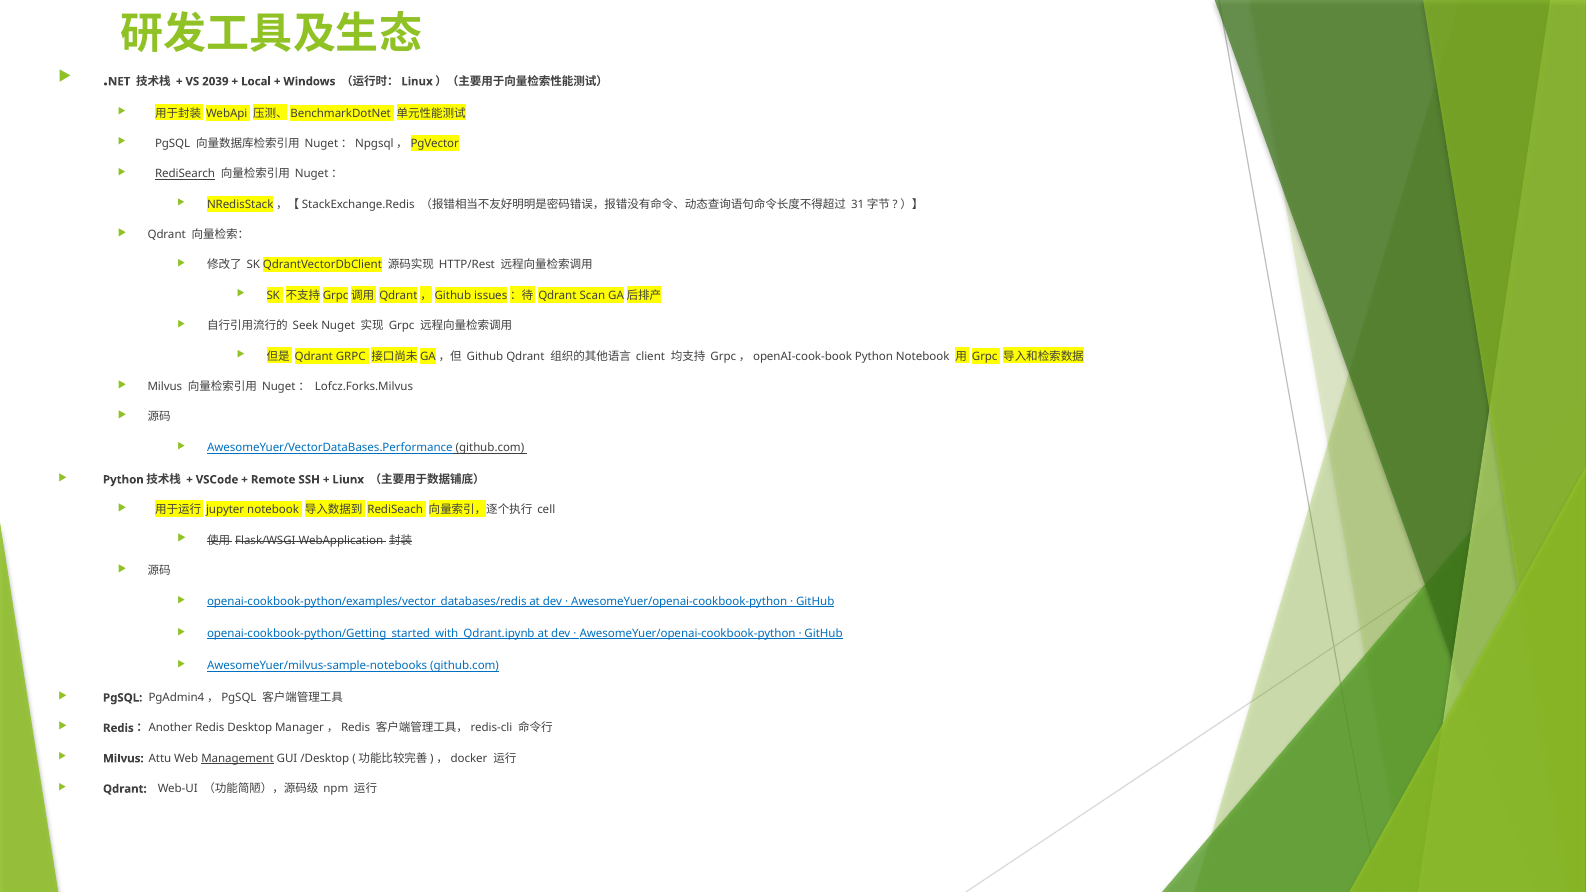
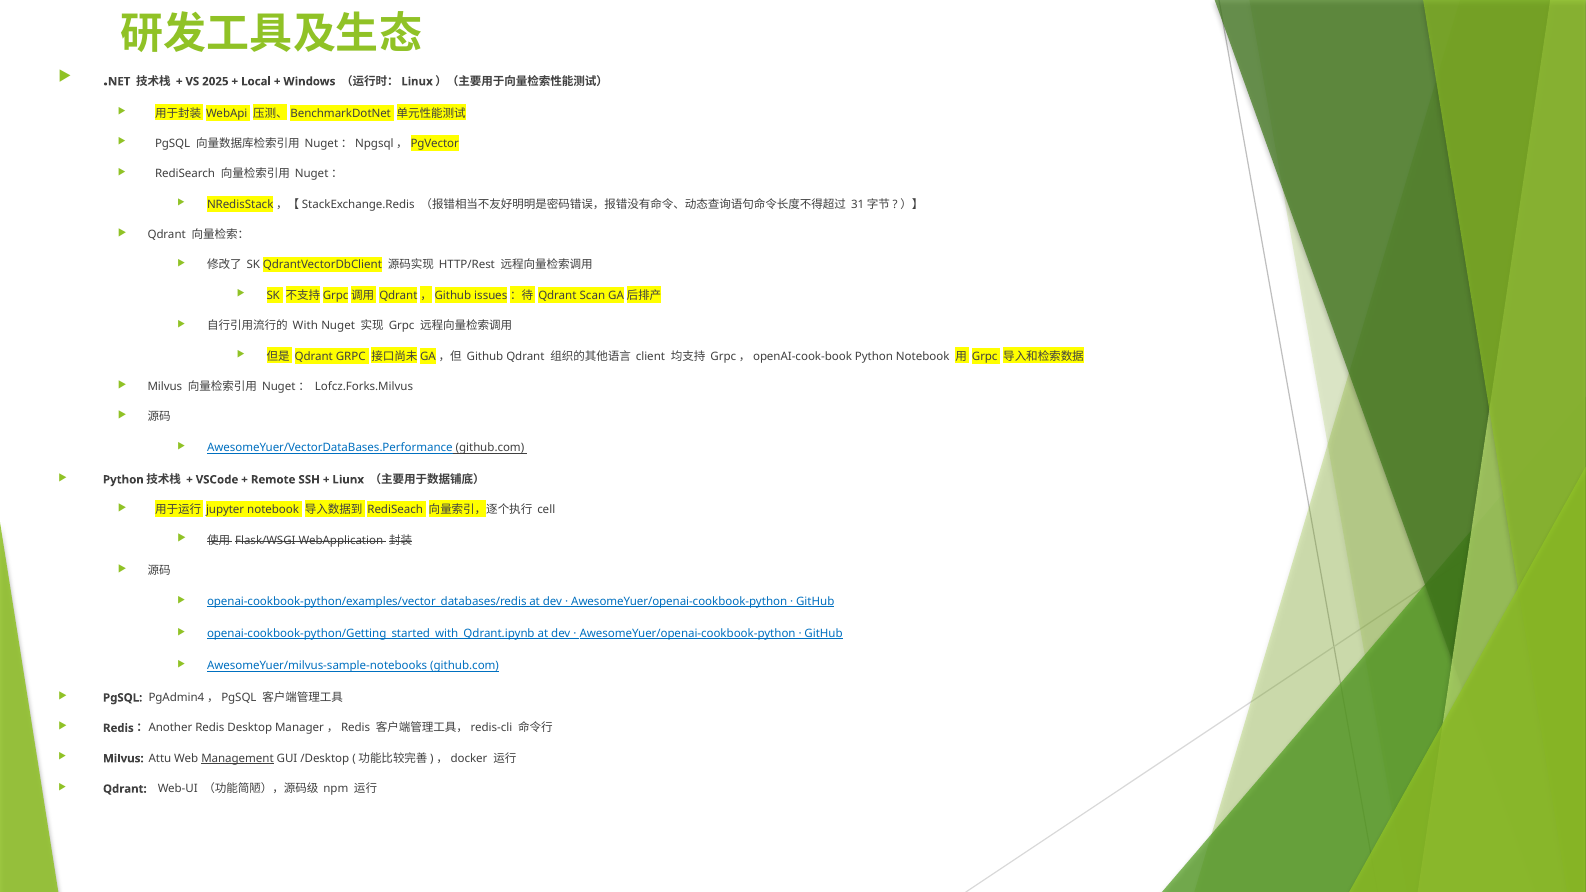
2039: 2039 -> 2025 (215, 81)
RediSearch underline: present -> none (185, 174)
Seek: Seek -> With (305, 326)
